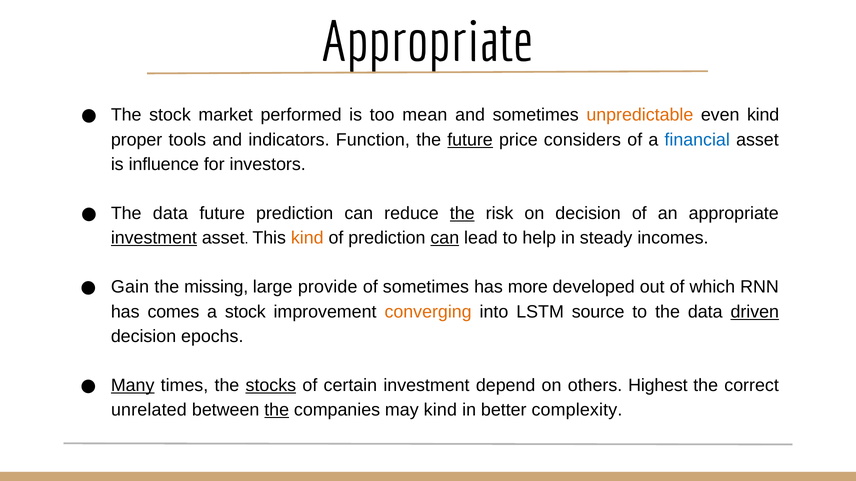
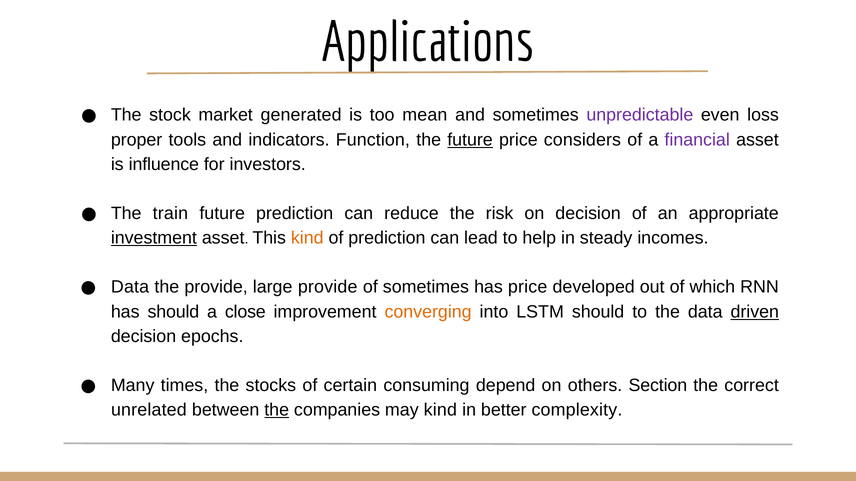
Appropriate: Appropriate -> Applications (428, 42)
performed: performed -> generated (301, 115)
unpredictable colour: orange -> purple (640, 115)
even kind: kind -> loss (763, 115)
financial colour: blue -> purple (697, 140)
data: data -> train (170, 214)
the underline: present -> none (462, 214)
can underline: present -> none (445, 238)
Gain: Gain -> Data (130, 287)
the missing: missing -> provide (216, 287)
has more: more -> price (528, 287)
has comes: comes -> should (173, 312)
a stock: stock -> close (245, 312)
LSTM source: source -> should (598, 312)
Many underline: present -> none (133, 386)
stocks underline: present -> none (271, 386)
certain investment: investment -> consuming (426, 386)
Highest: Highest -> Section (658, 386)
